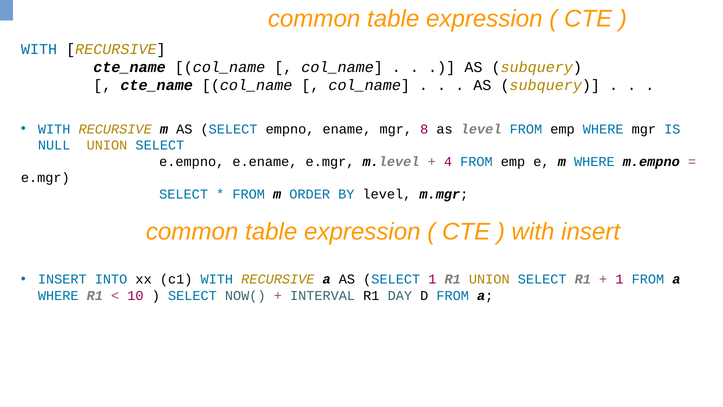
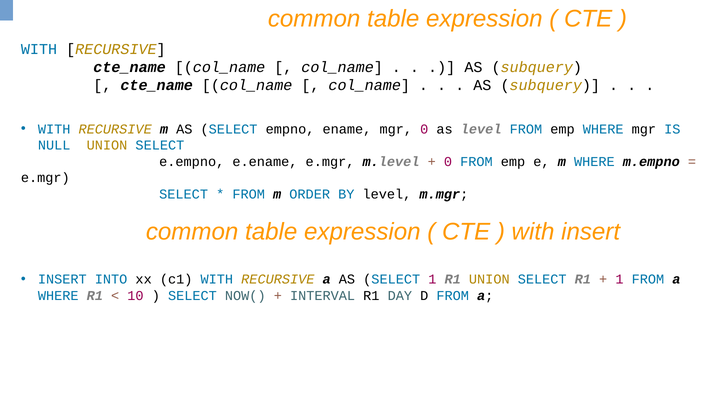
mgr 8: 8 -> 0 (424, 129)
4: 4 -> 0 (448, 162)
